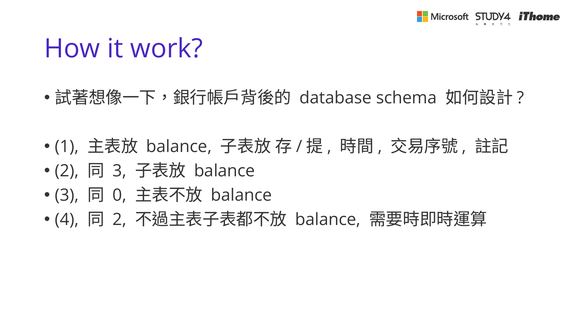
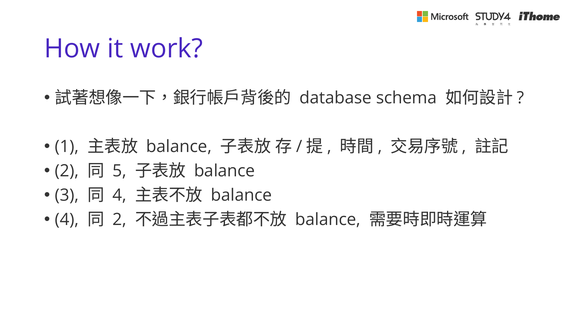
3: 3 -> 5 (120, 171)
0: 0 -> 4 (120, 195)
